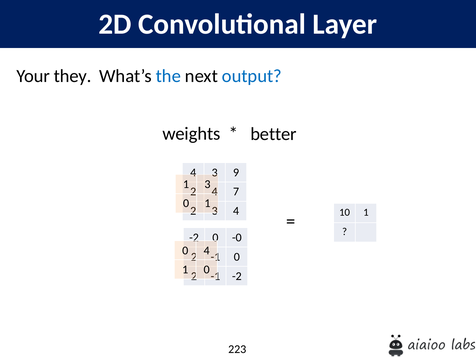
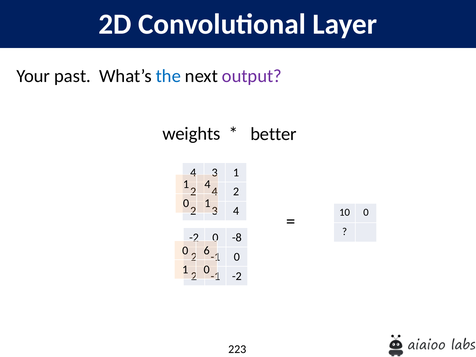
they: they -> past (73, 76)
output colour: blue -> purple (252, 76)
9: 9 -> 1 (236, 172)
1 3: 3 -> 4 (207, 184)
7: 7 -> 2 (236, 192)
10 1: 1 -> 0 (366, 212)
-0: -0 -> -8 (237, 237)
0 4: 4 -> 6 (207, 251)
